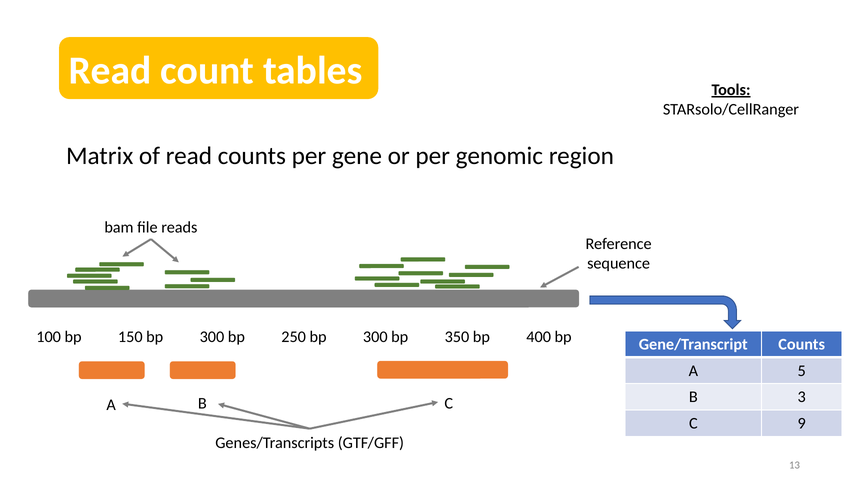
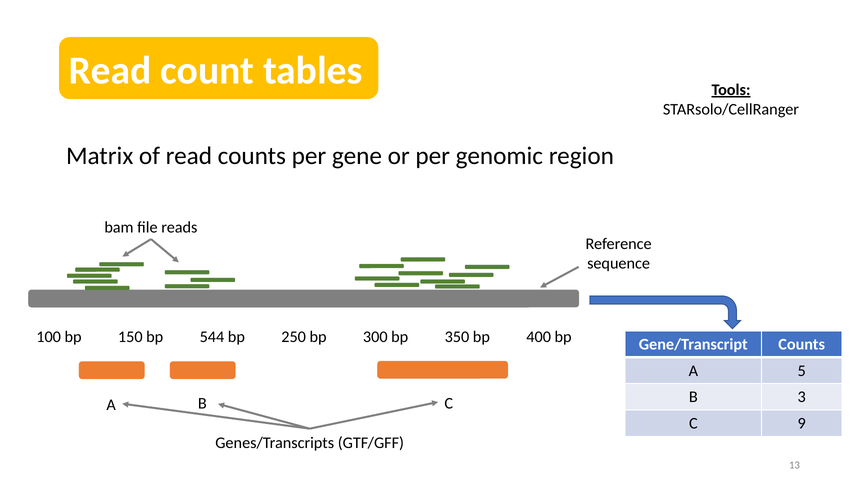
150 bp 300: 300 -> 544 (212, 337)
